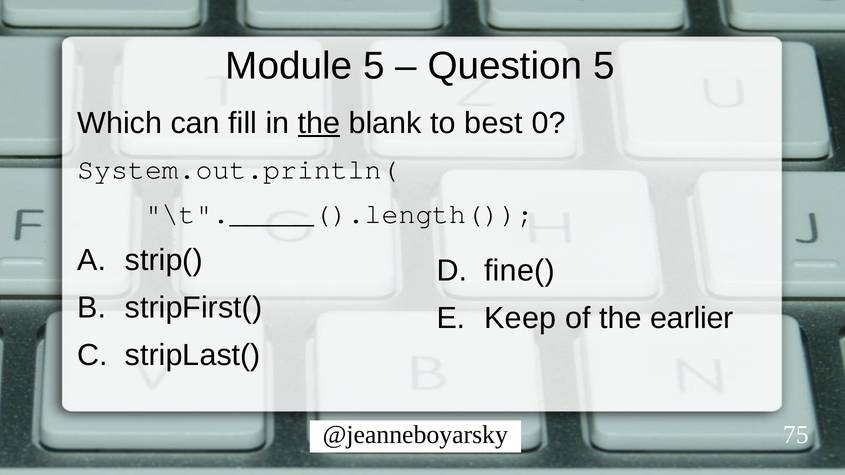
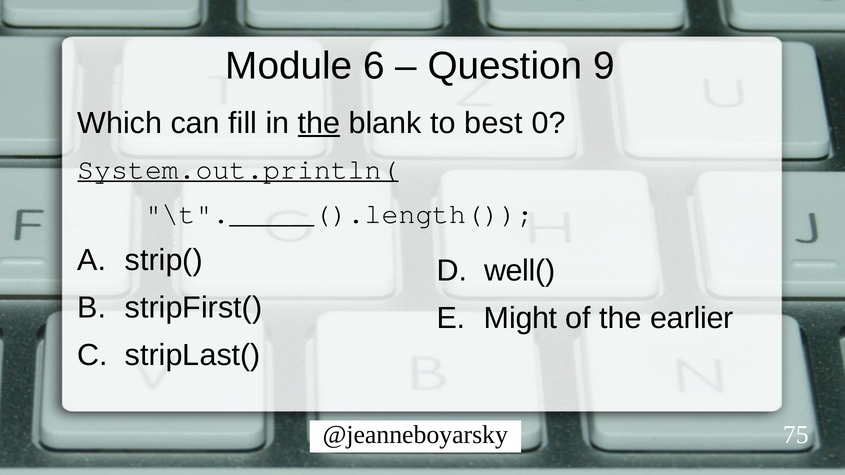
Module 5: 5 -> 6 (374, 66)
Question 5: 5 -> 9 (604, 66)
System.out.println( underline: none -> present (238, 169)
fine(: fine( -> well( (520, 271)
Keep: Keep -> Might (521, 318)
